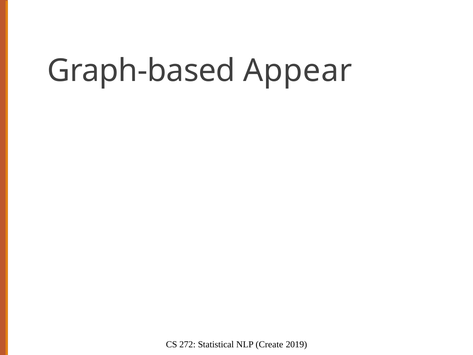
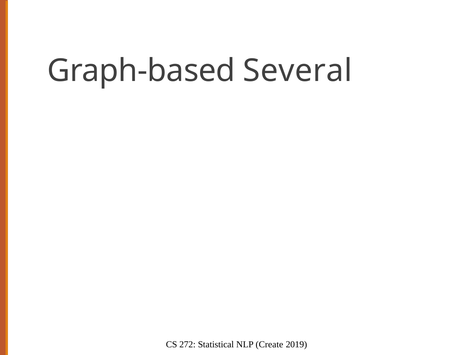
Appear: Appear -> Several (298, 71)
